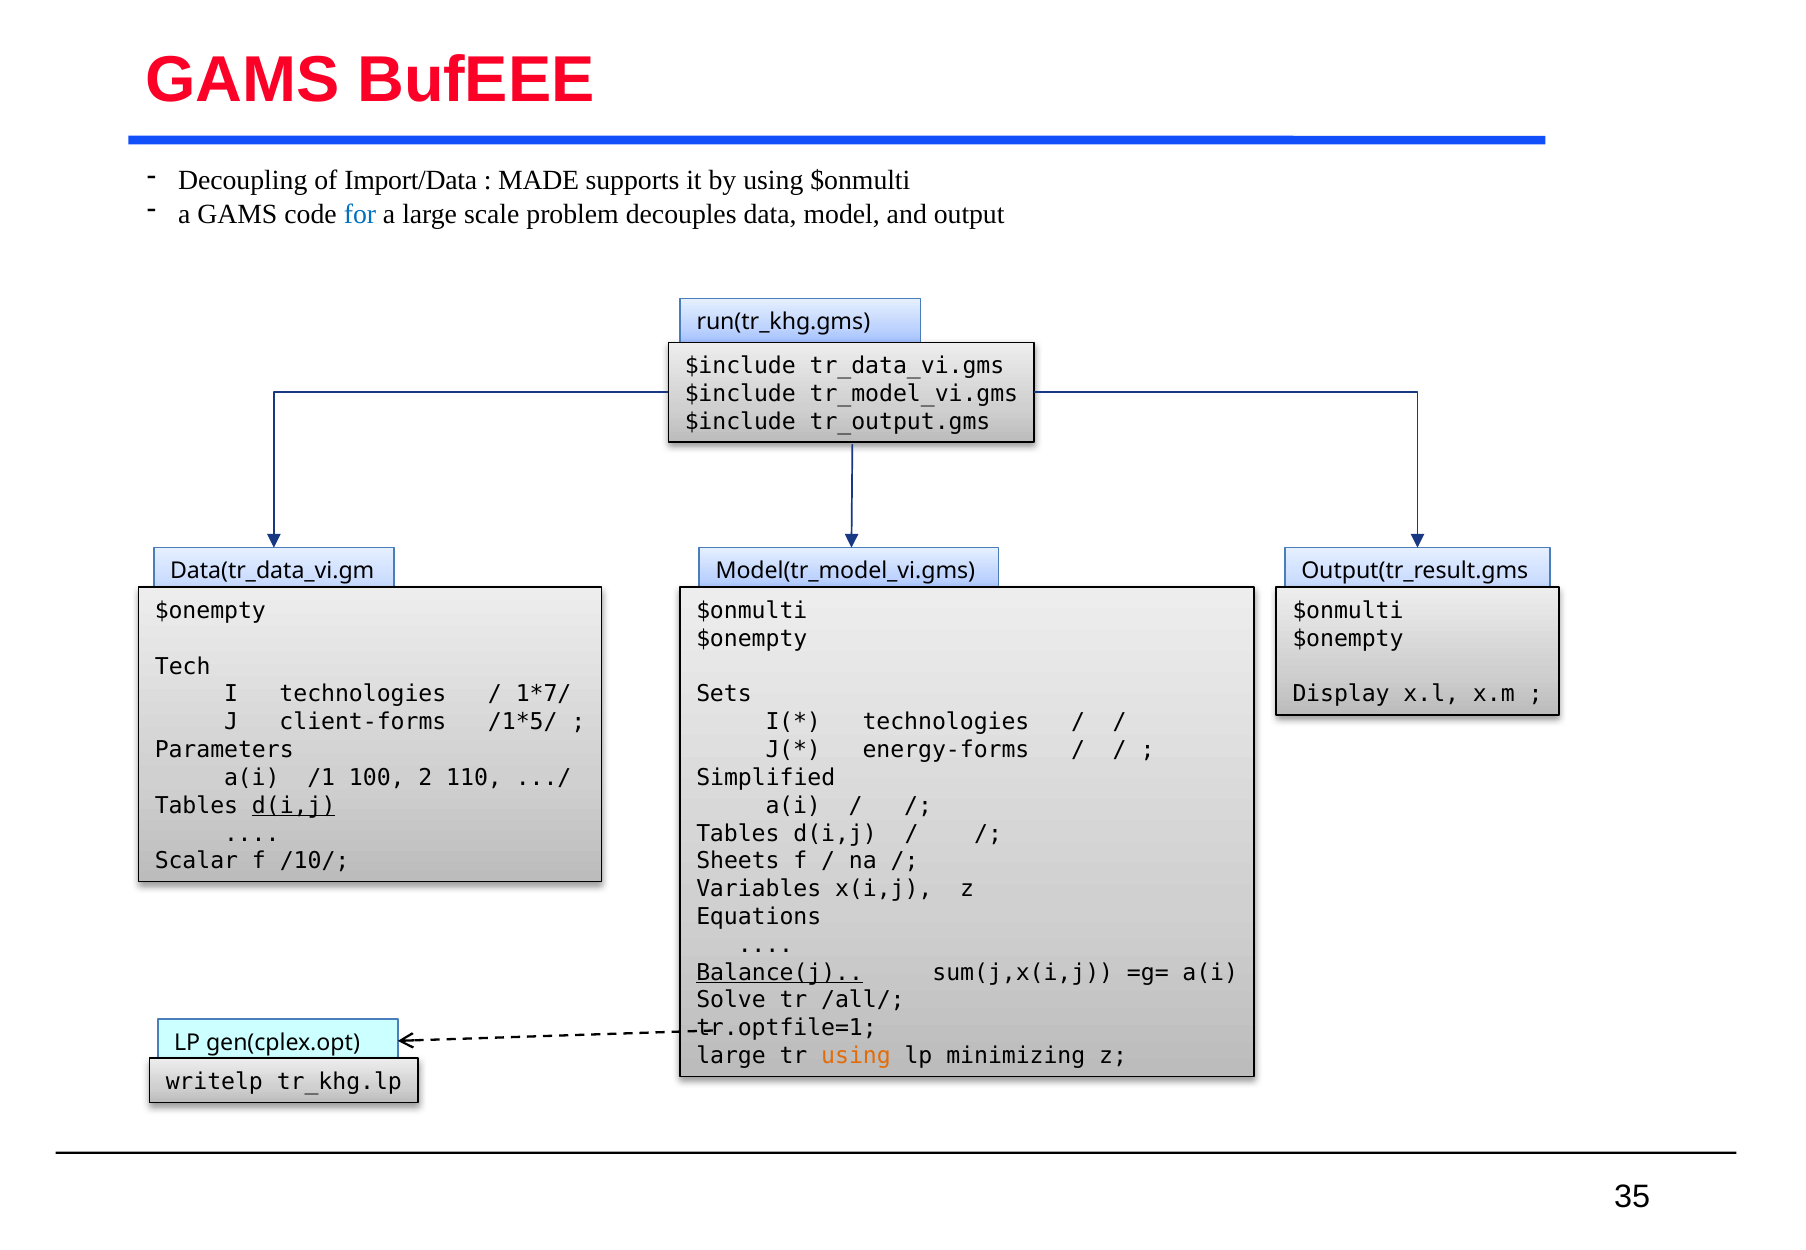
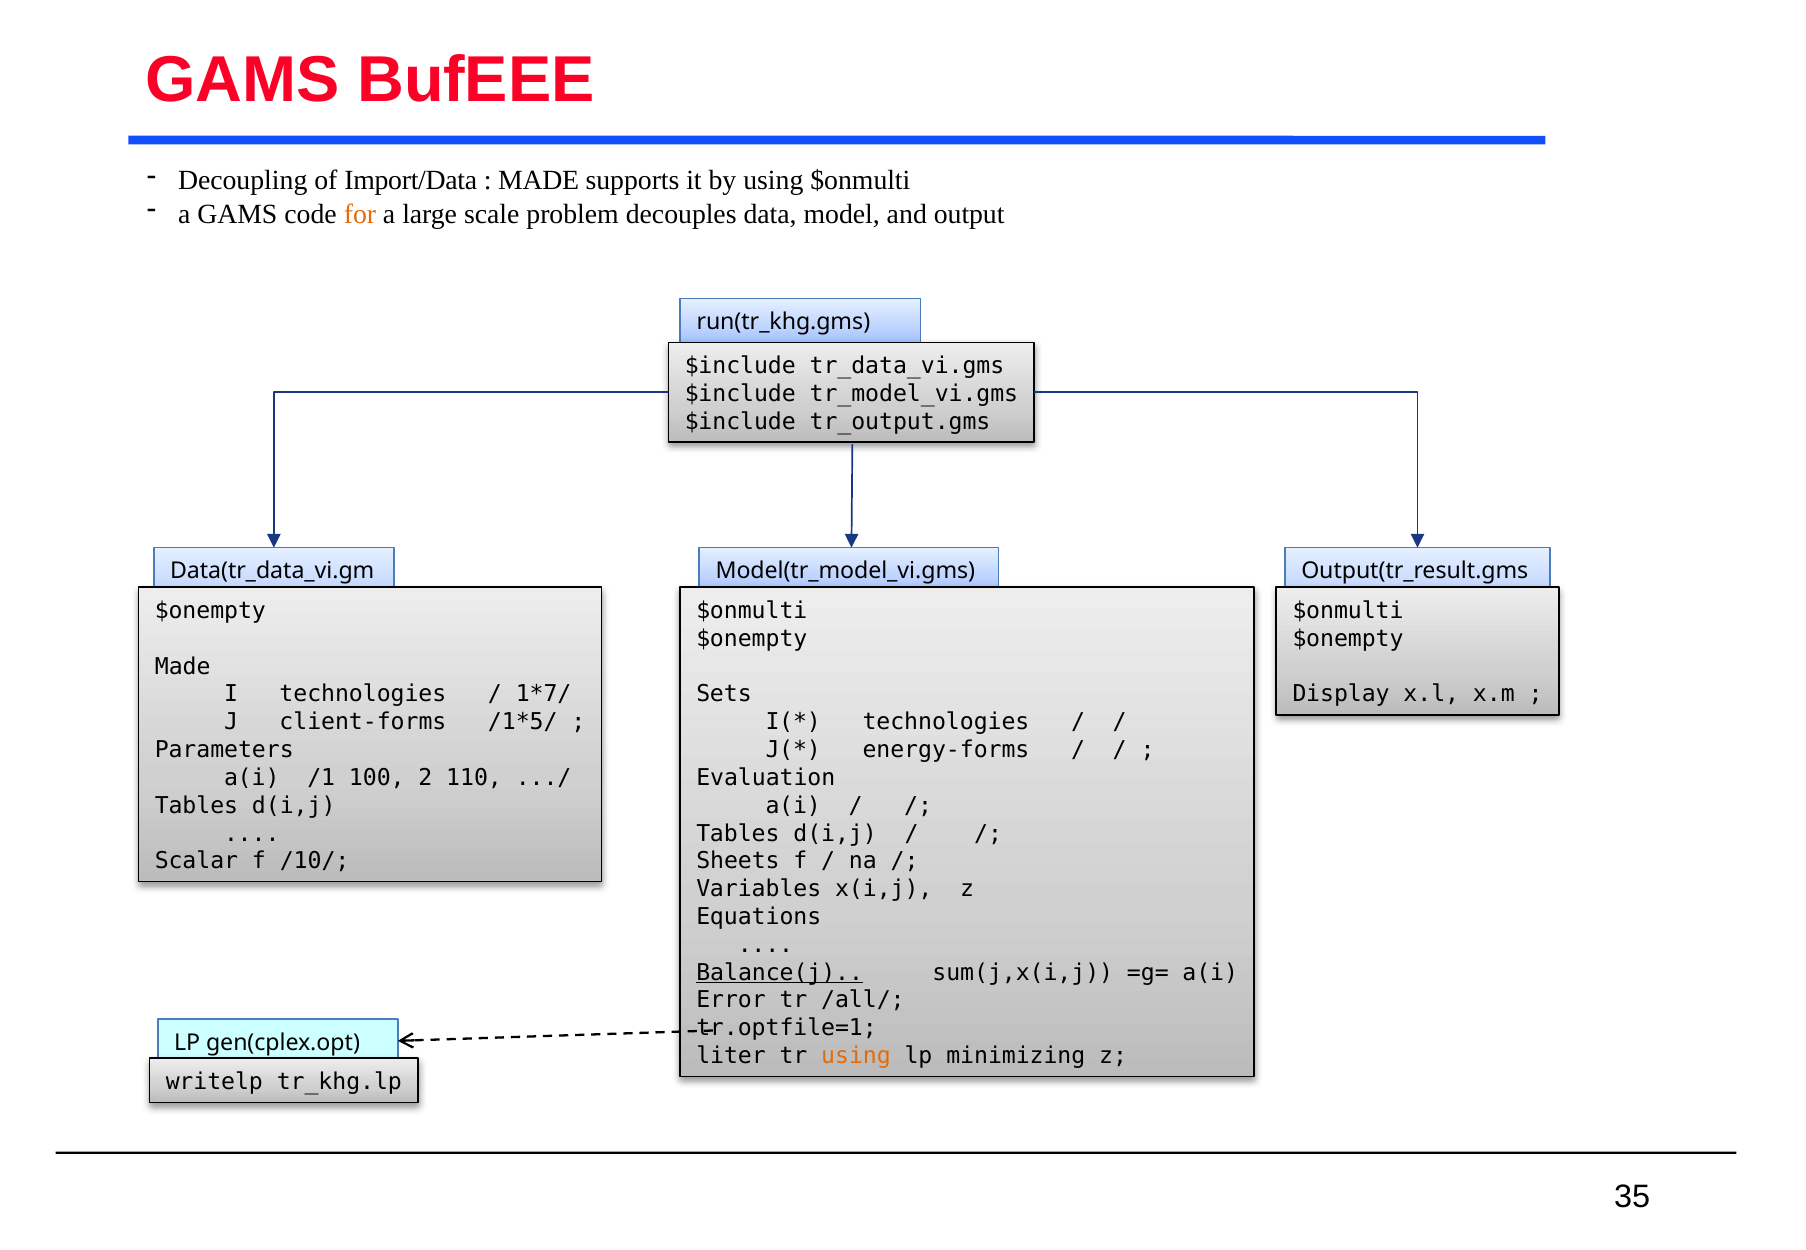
for colour: blue -> orange (360, 214)
Tech: Tech -> Made (183, 667)
Simplified: Simplified -> Evaluation (766, 778)
d(i,j underline: present -> none (294, 806)
Solve: Solve -> Error (731, 1001)
large: large -> liter (731, 1056)
